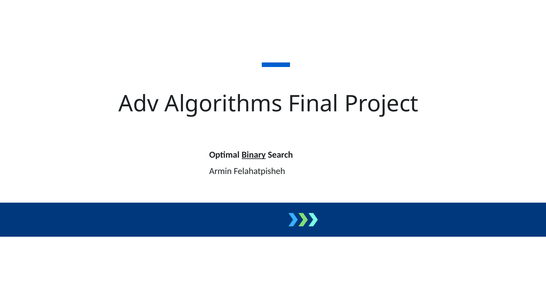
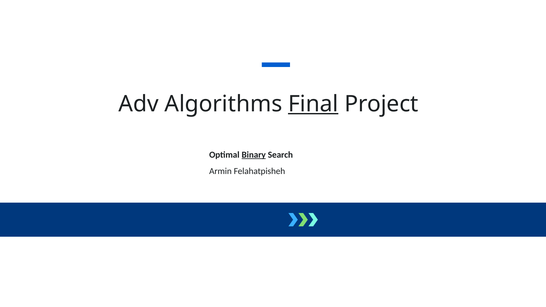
Final underline: none -> present (313, 104)
